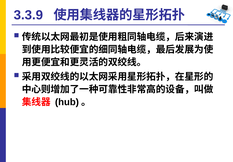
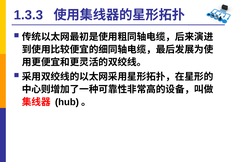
3.3.9: 3.3.9 -> 1.3.3 (28, 15)
